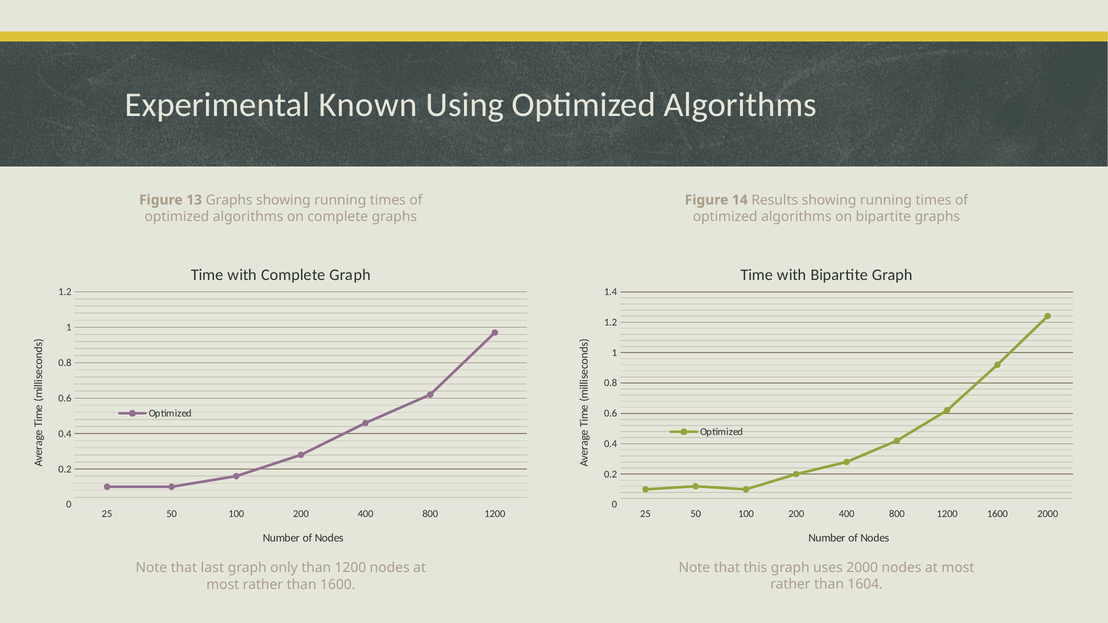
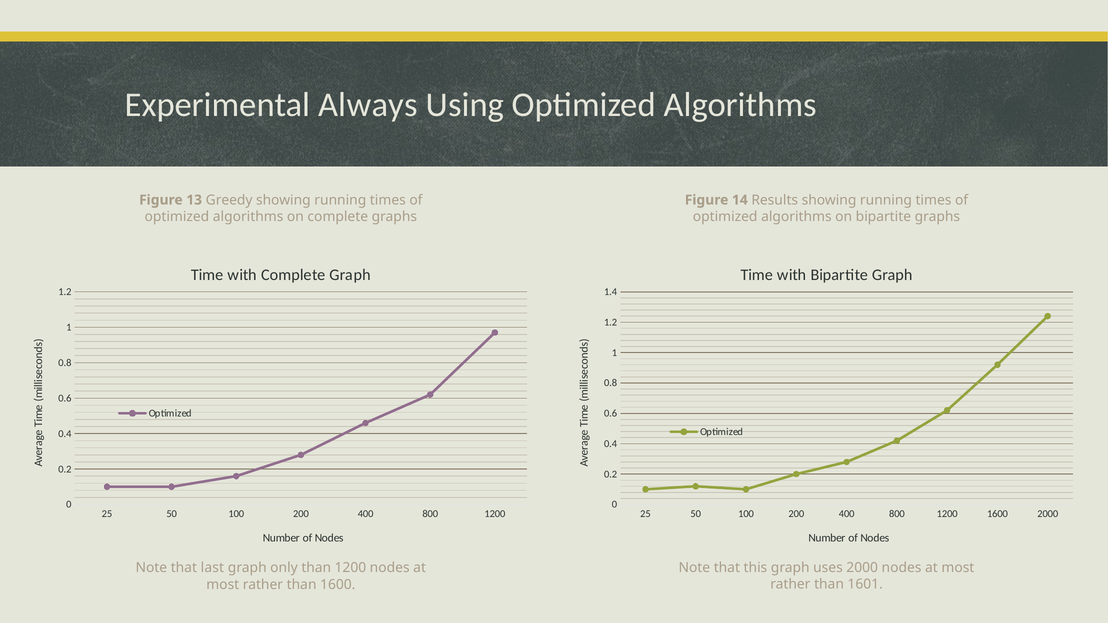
Known: Known -> Always (368, 105)
13 Graphs: Graphs -> Greedy (229, 200)
1604: 1604 -> 1601 (865, 584)
